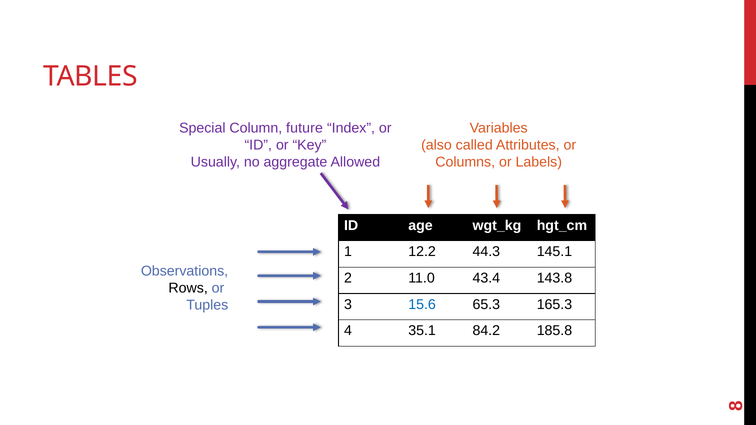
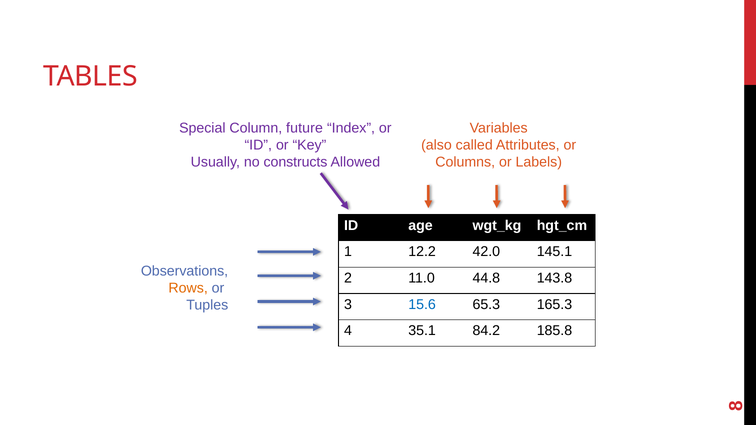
aggregate: aggregate -> constructs (296, 162)
44.3: 44.3 -> 42.0 (486, 252)
43.4: 43.4 -> 44.8 (486, 278)
Rows colour: black -> orange (188, 288)
